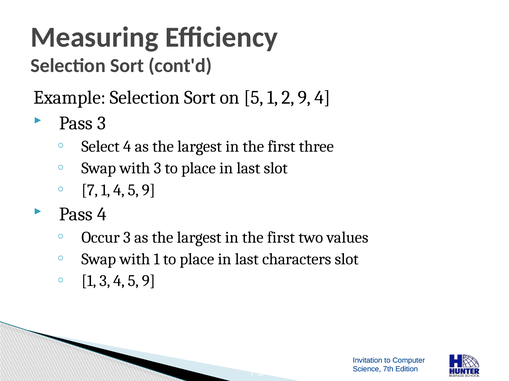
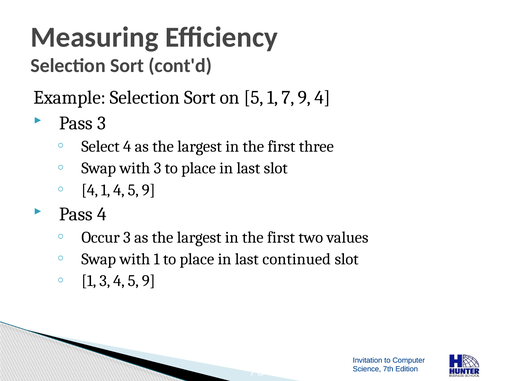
2: 2 -> 7 (288, 98)
7: 7 -> 4 (90, 190)
characters: characters -> continued (297, 260)
